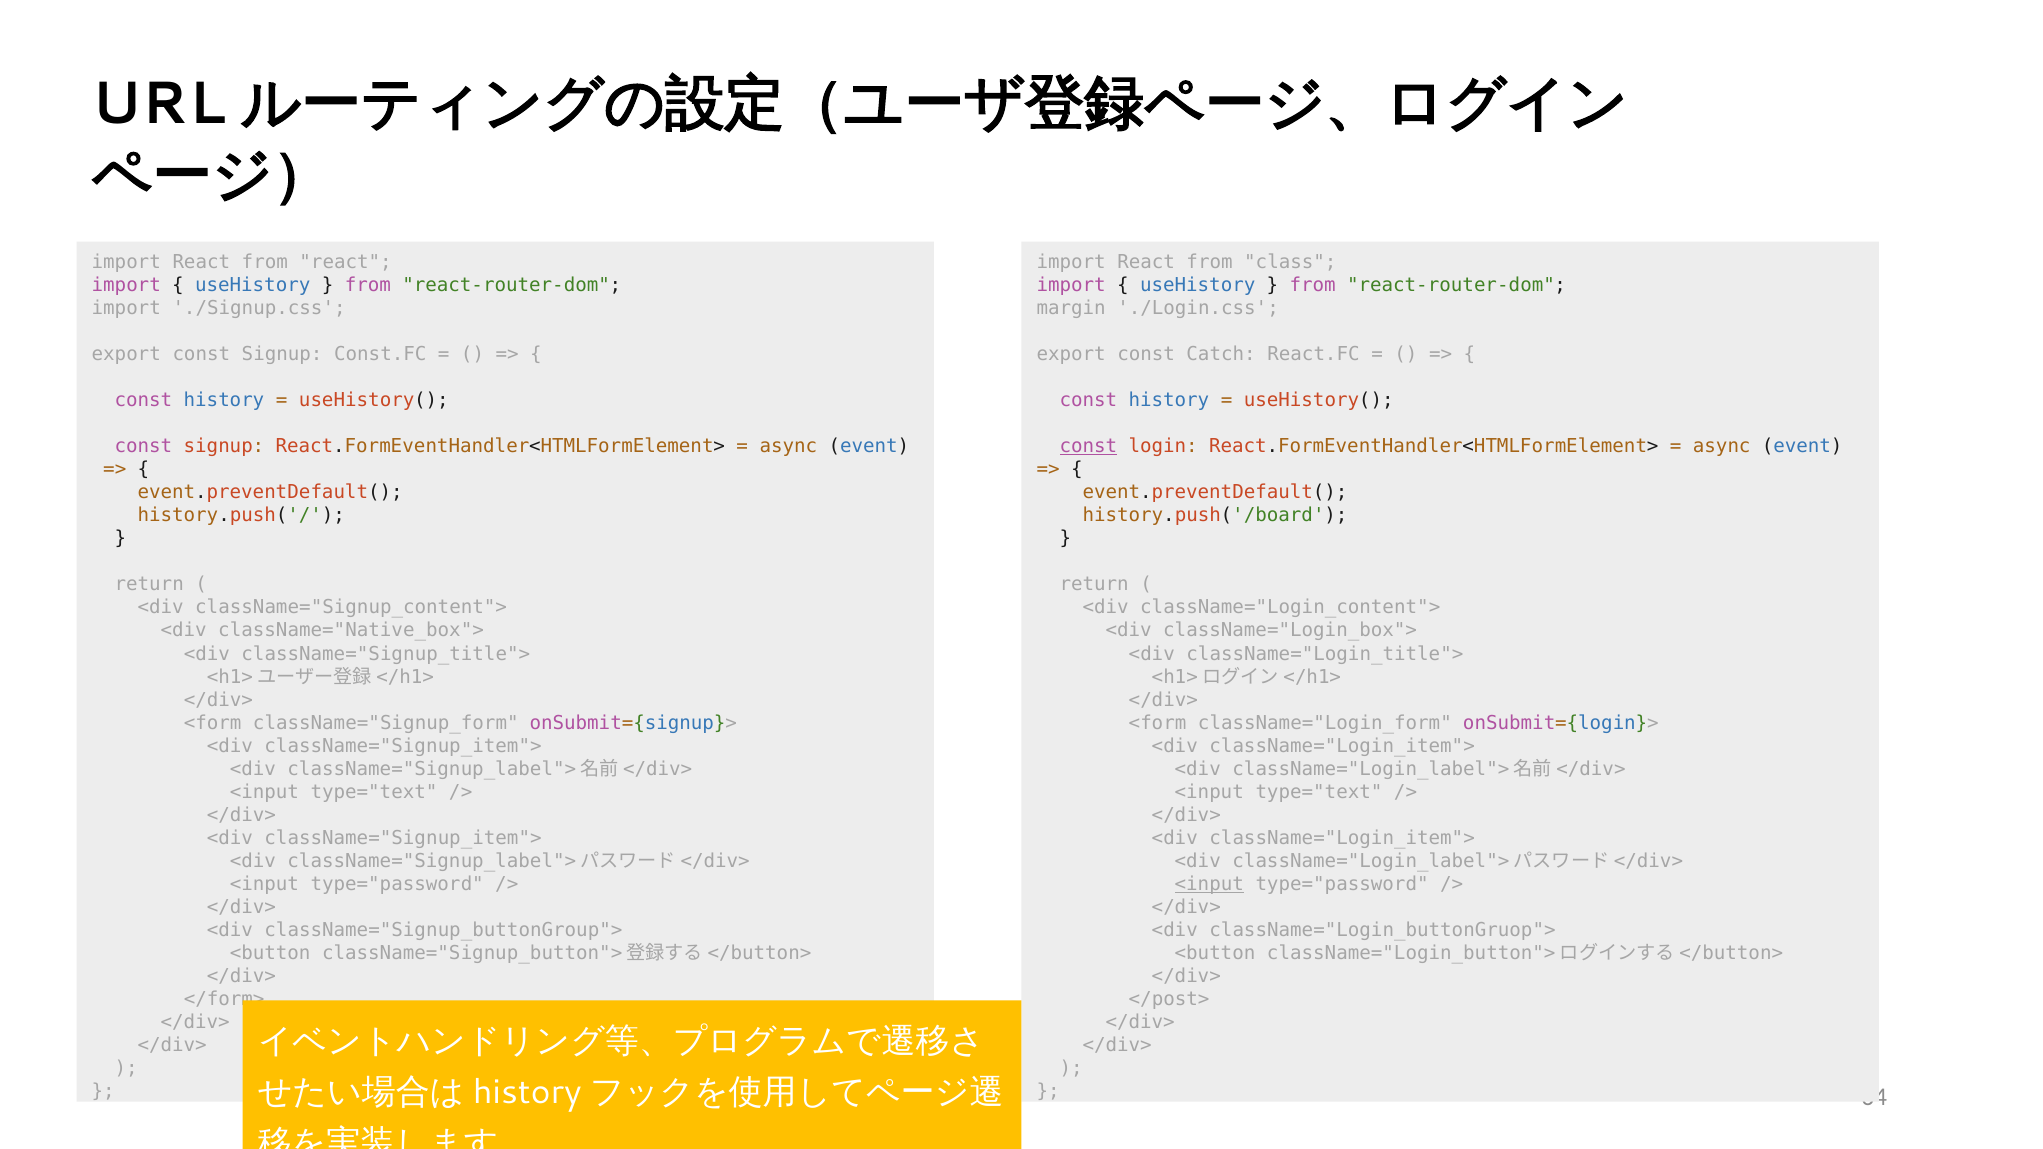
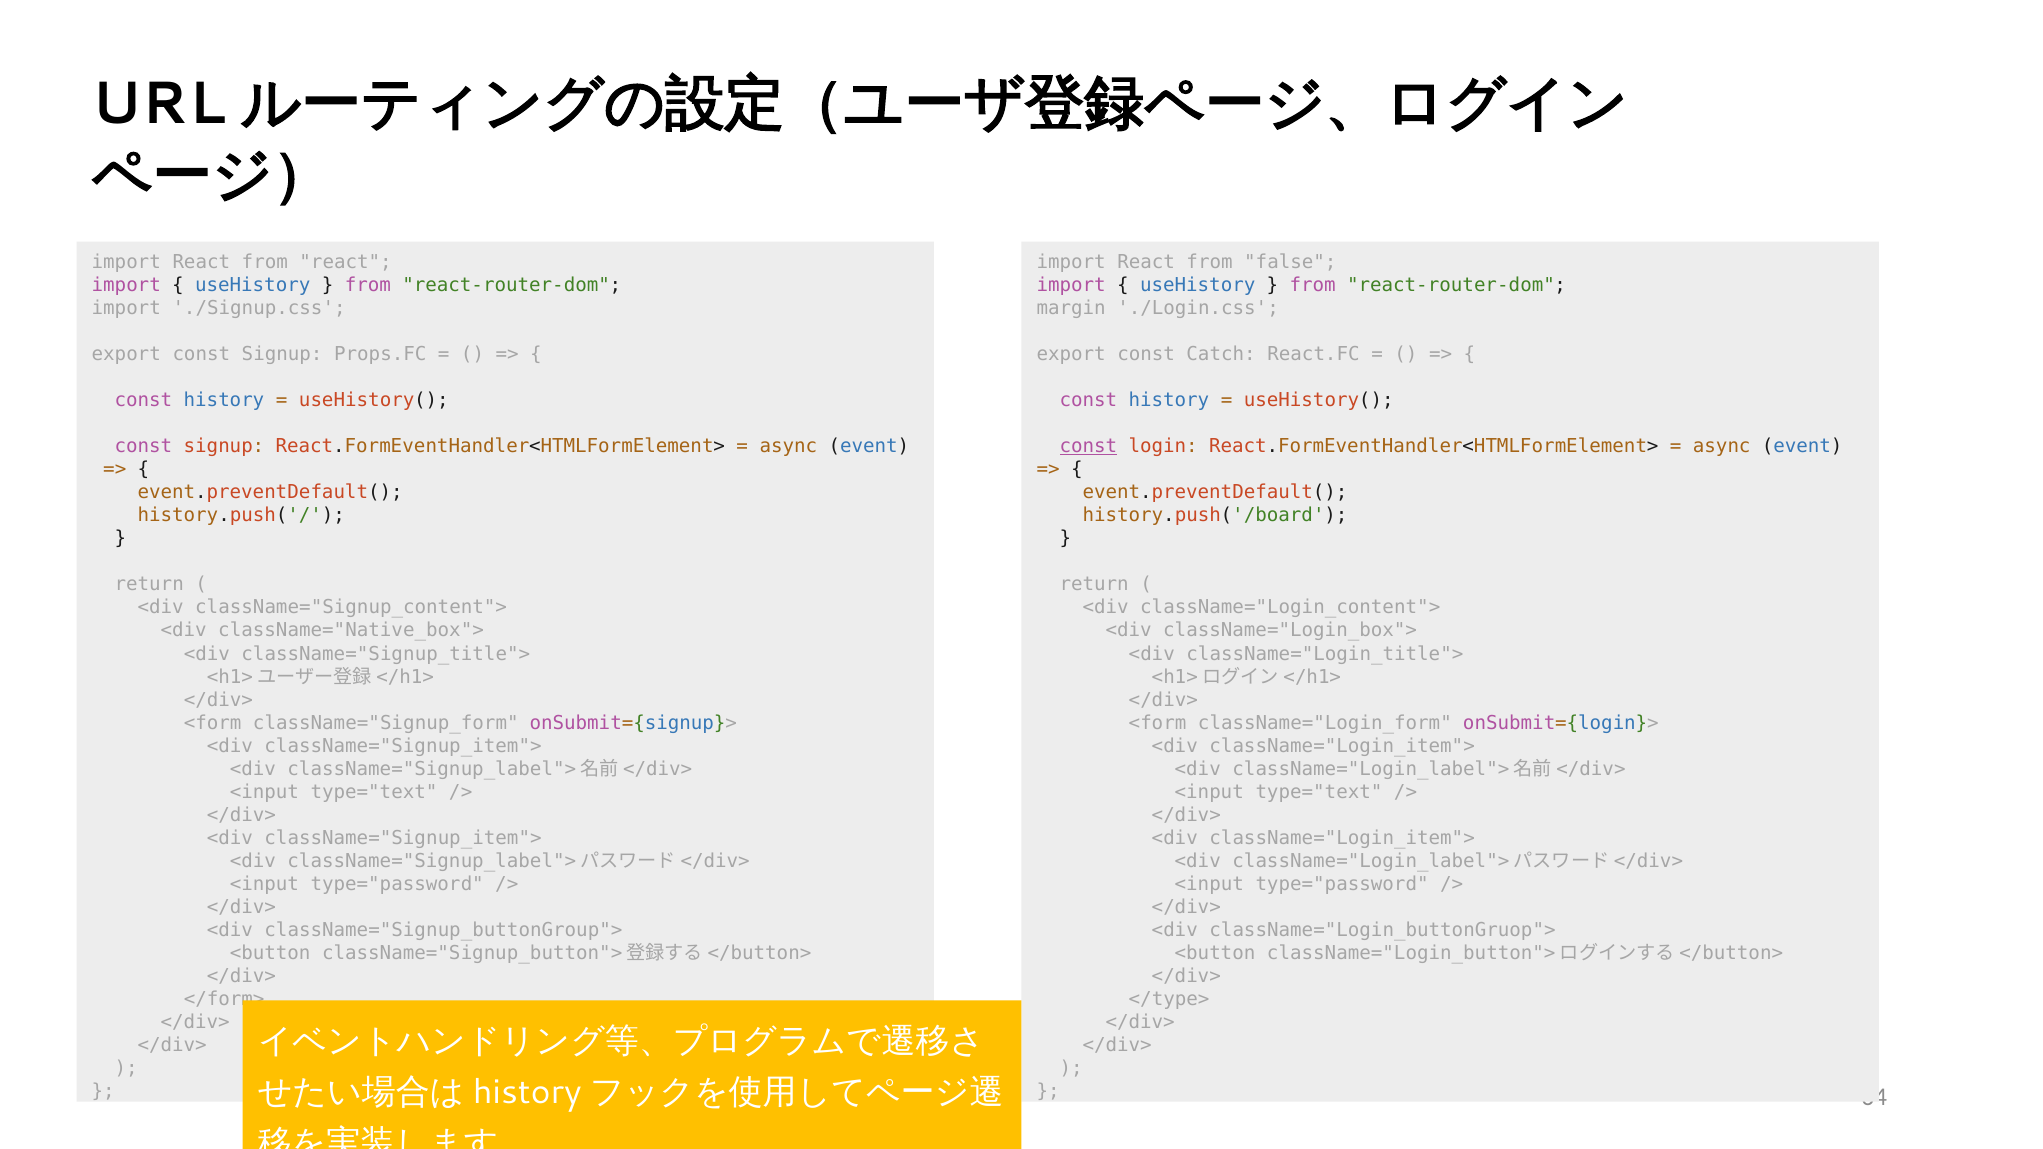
class: class -> false (1290, 262)
Const.FC: Const.FC -> Props.FC (380, 354)
<input underline: present -> none (1209, 884)
</post>: </post> -> </type> (1169, 999)
